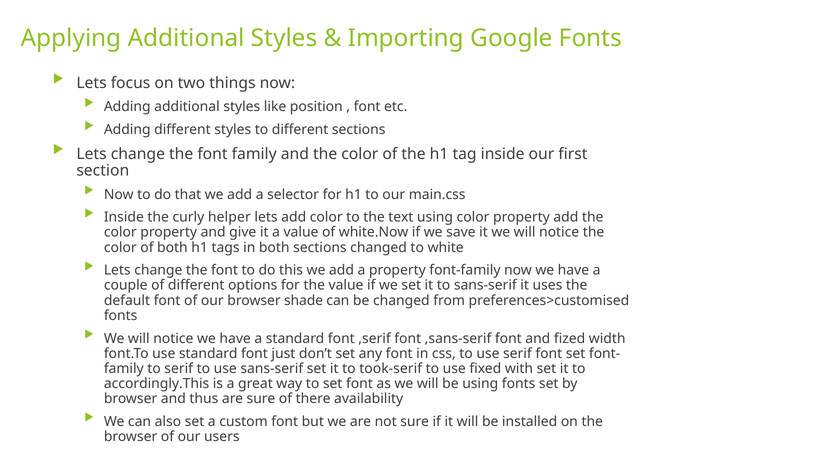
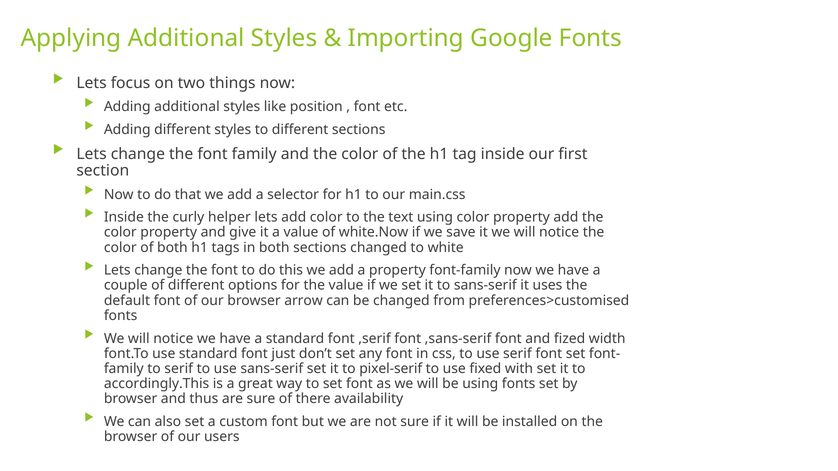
shade: shade -> arrow (304, 301)
took-serif: took-serif -> pixel-serif (391, 369)
